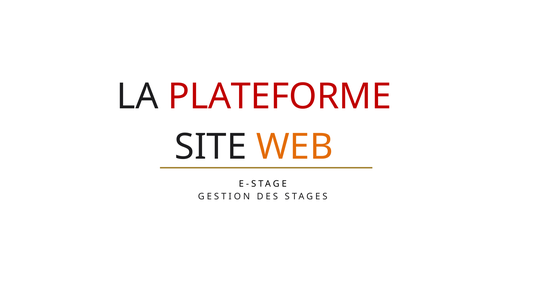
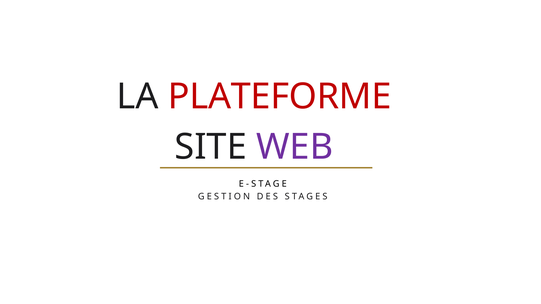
WEB colour: orange -> purple (295, 147)
